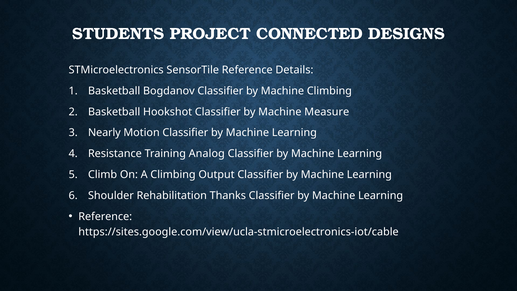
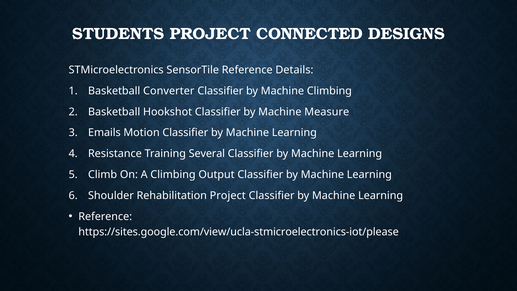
Bogdanov: Bogdanov -> Converter (169, 91)
Nearly: Nearly -> Emails (104, 133)
Analog: Analog -> Several (207, 154)
Rehabilitation Thanks: Thanks -> Project (228, 195)
https://sites.google.com/view/ucla-stmicroelectronics-iot/cable: https://sites.google.com/view/ucla-stmicroelectronics-iot/cable -> https://sites.google.com/view/ucla-stmicroelectronics-iot/please (239, 232)
